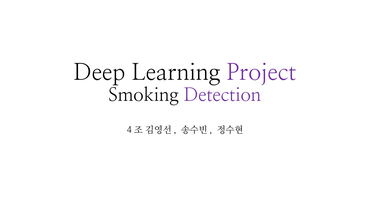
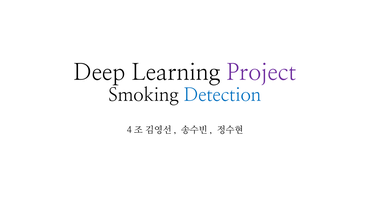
Detection colour: purple -> blue (223, 95)
